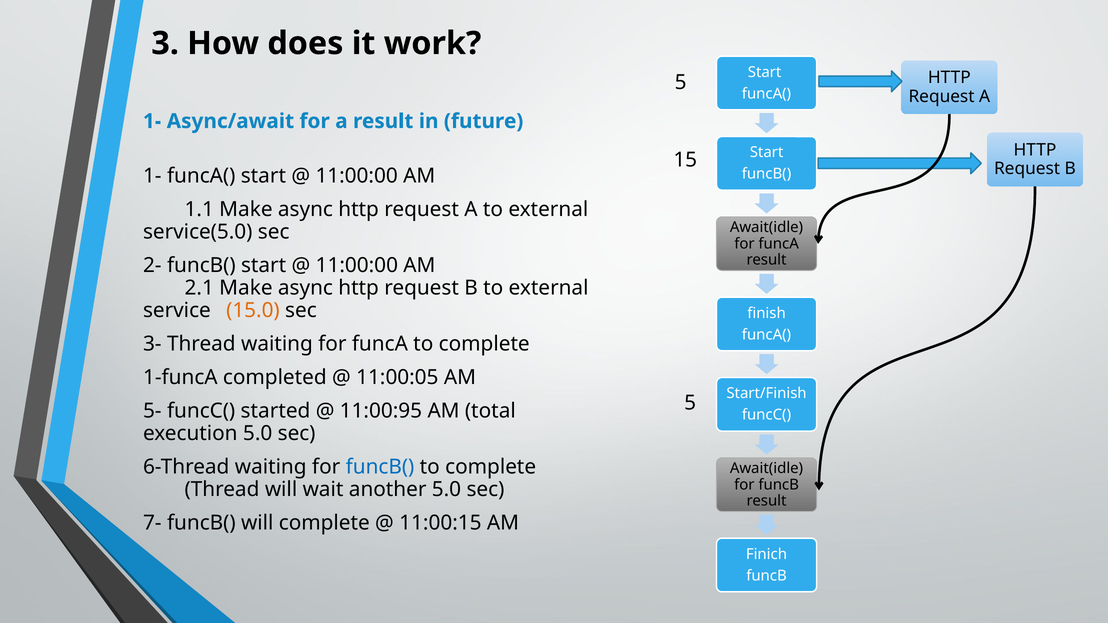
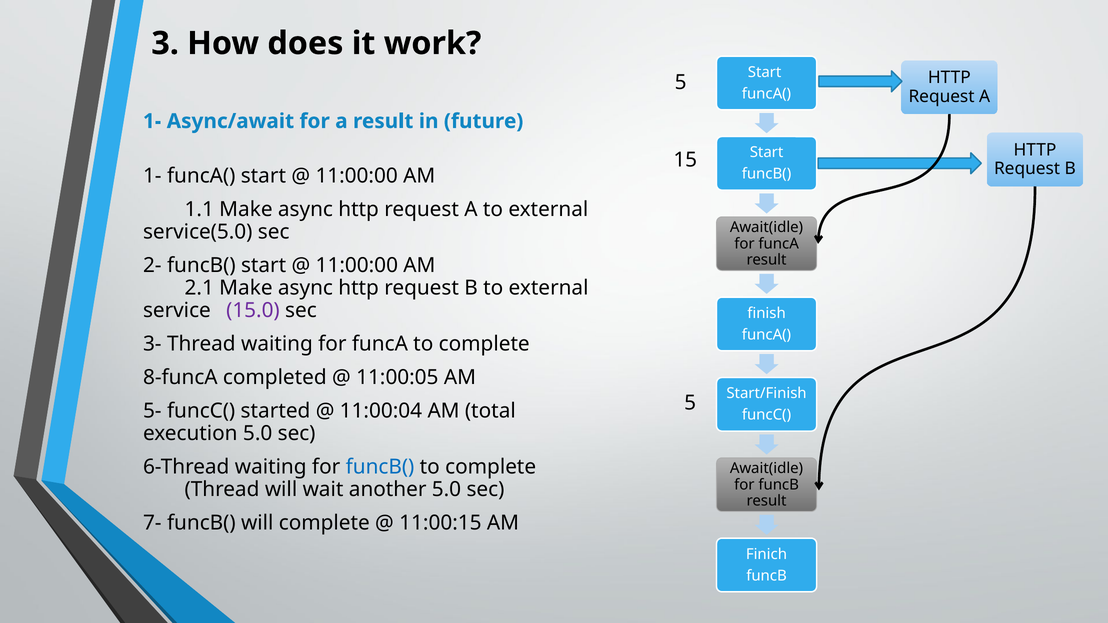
15.0 colour: orange -> purple (253, 311)
1-funcA: 1-funcA -> 8-funcA (180, 378)
11:00:95: 11:00:95 -> 11:00:04 (381, 411)
